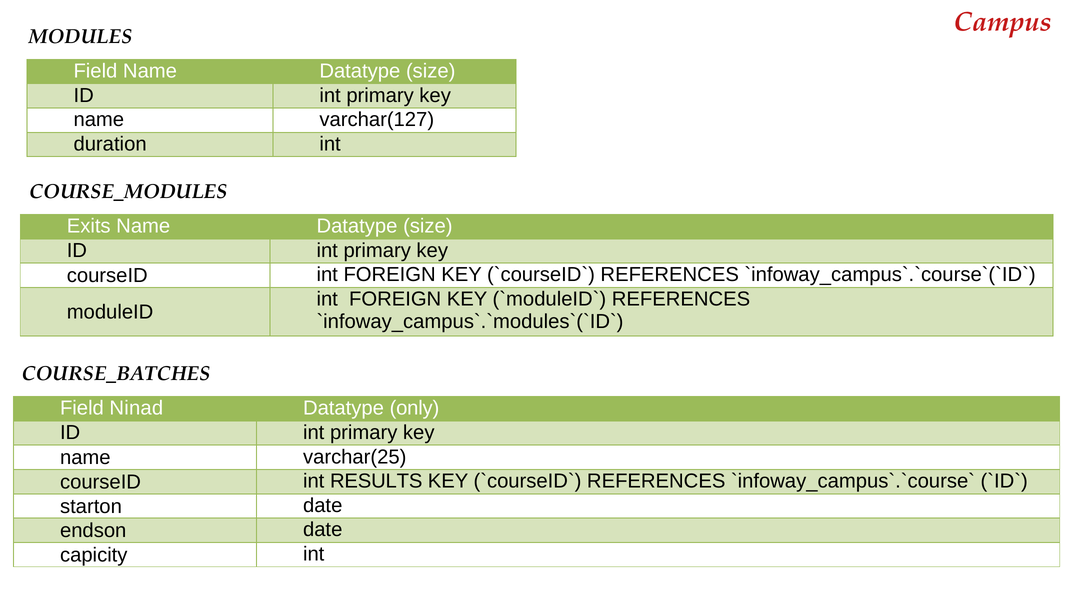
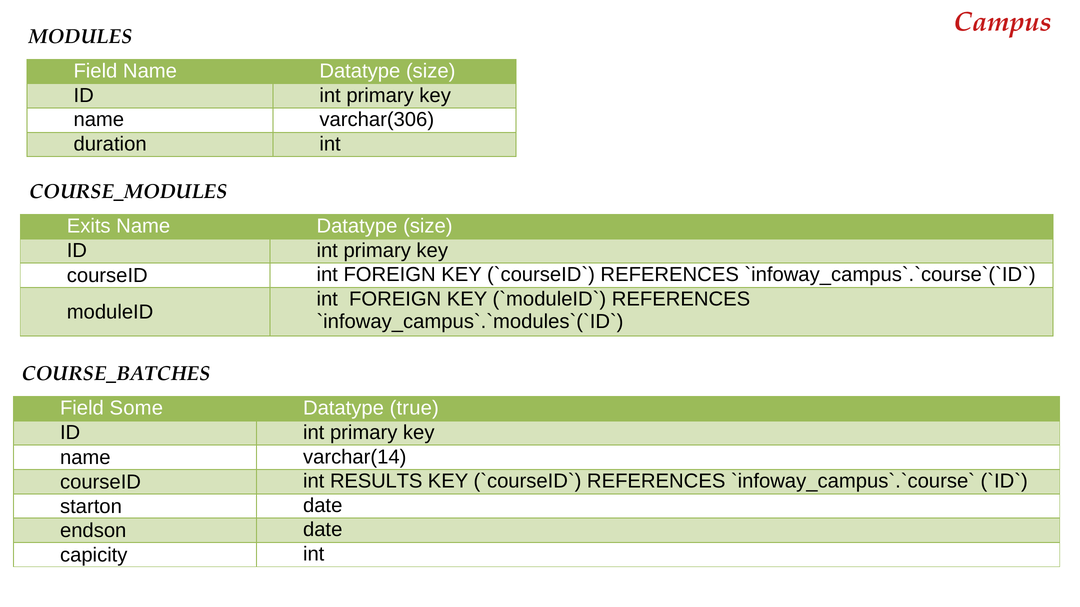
varchar(127: varchar(127 -> varchar(306 (377, 120)
Ninad: Ninad -> Some (136, 409)
only: only -> true (414, 409)
varchar(25: varchar(25 -> varchar(14 (355, 457)
